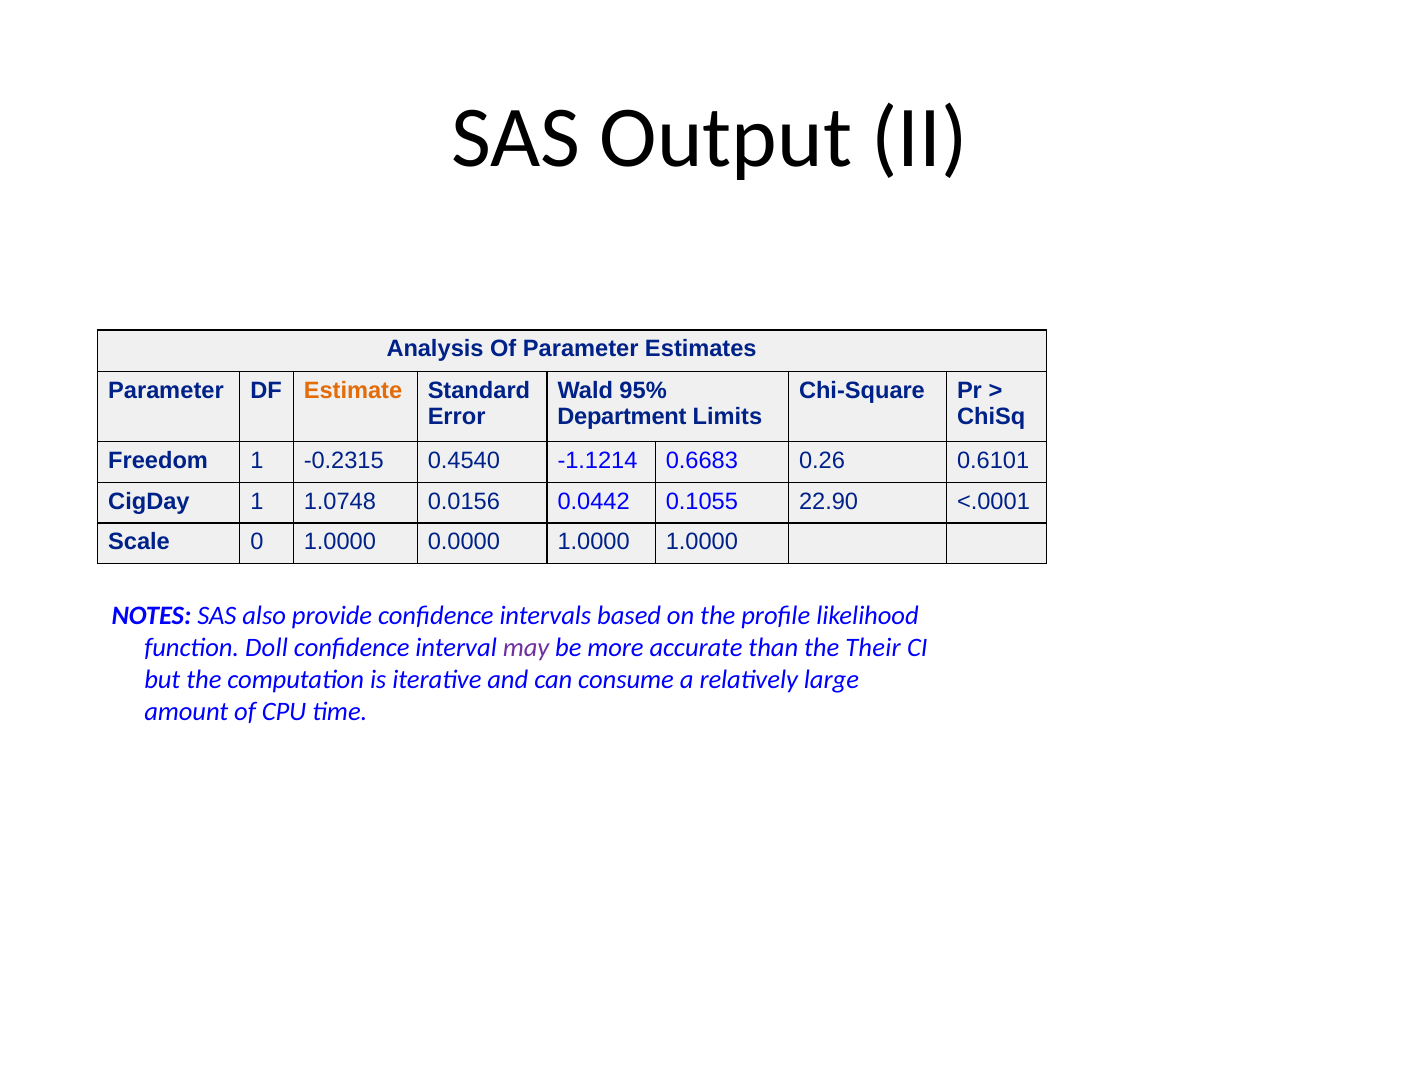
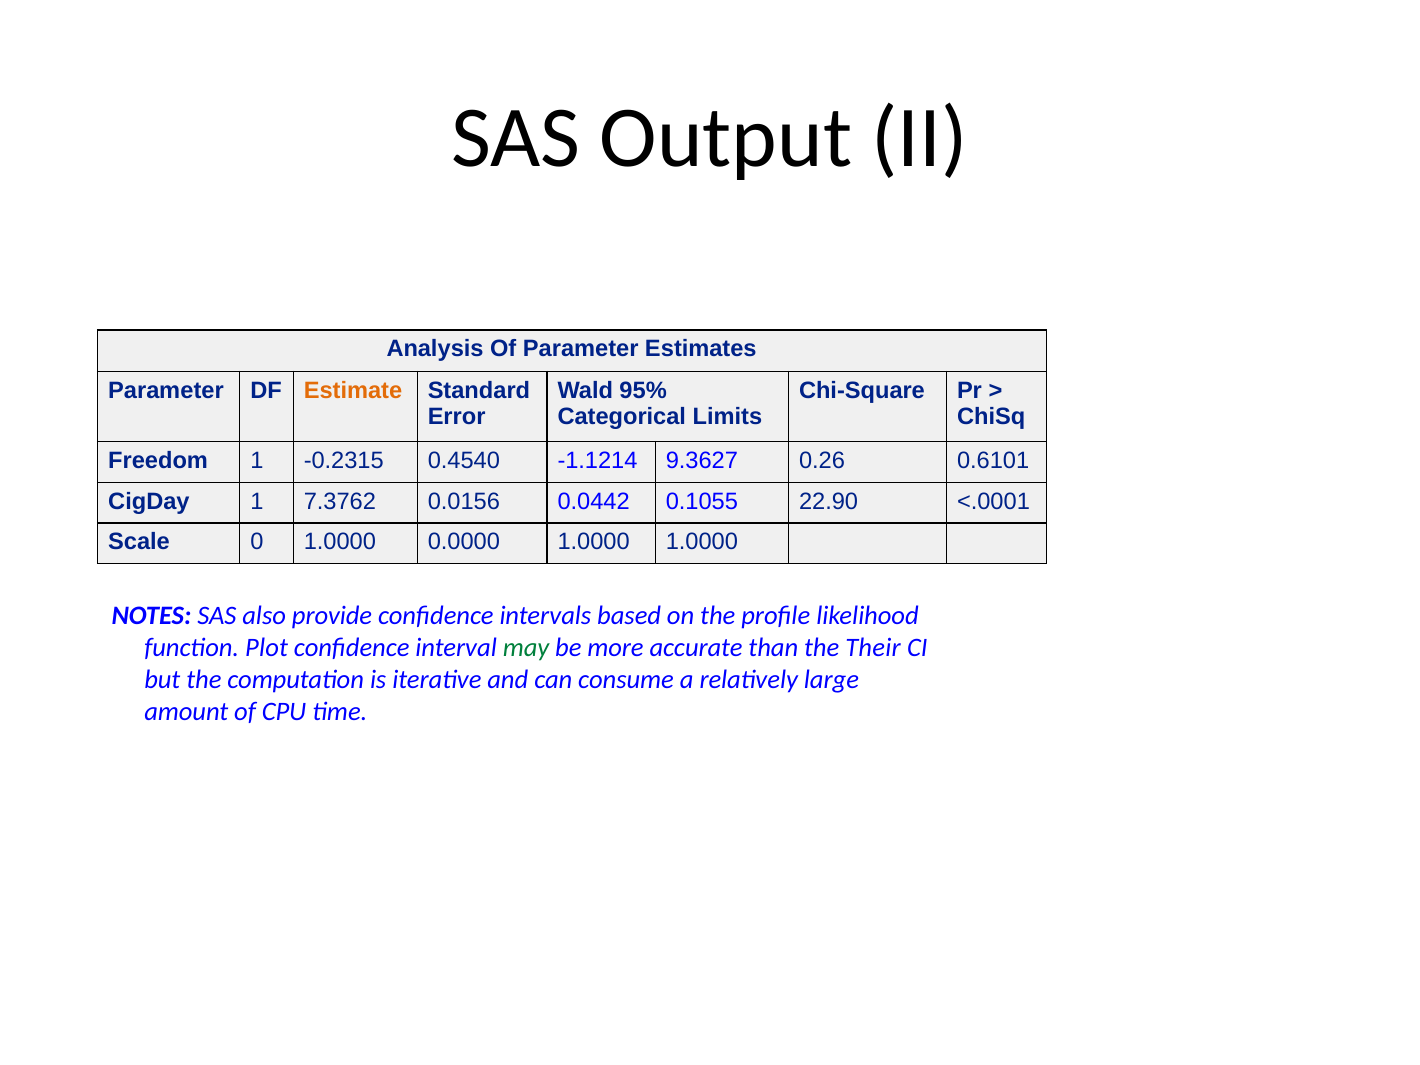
Department: Department -> Categorical (622, 417)
0.6683: 0.6683 -> 9.3627 (702, 461)
1.0748: 1.0748 -> 7.3762 (340, 501)
Doll: Doll -> Plot (267, 648)
may colour: purple -> green (526, 648)
